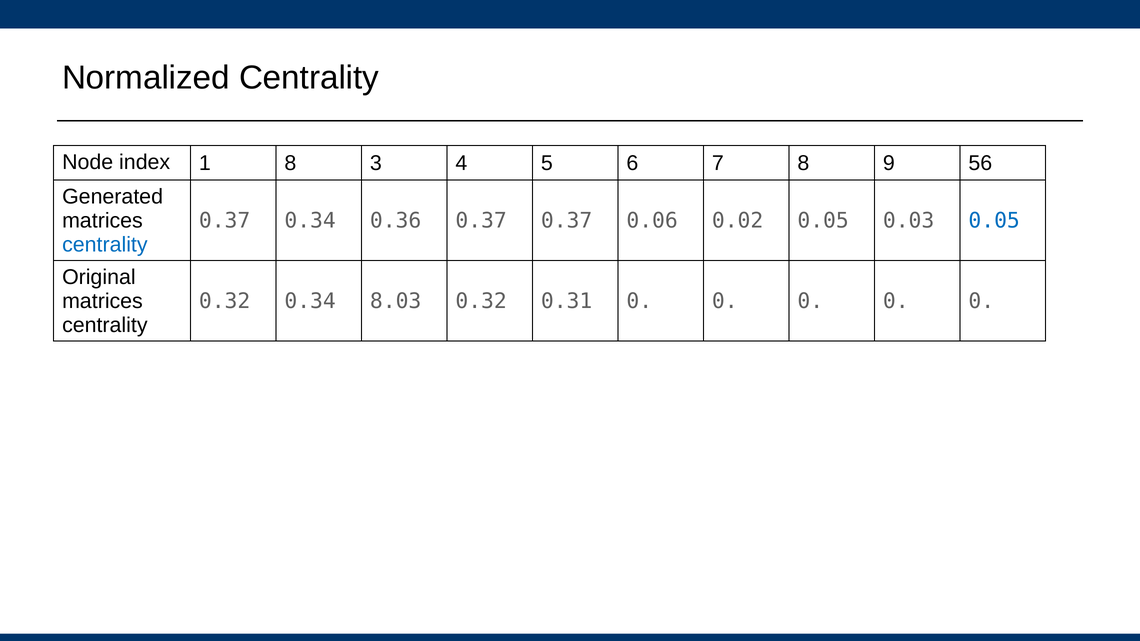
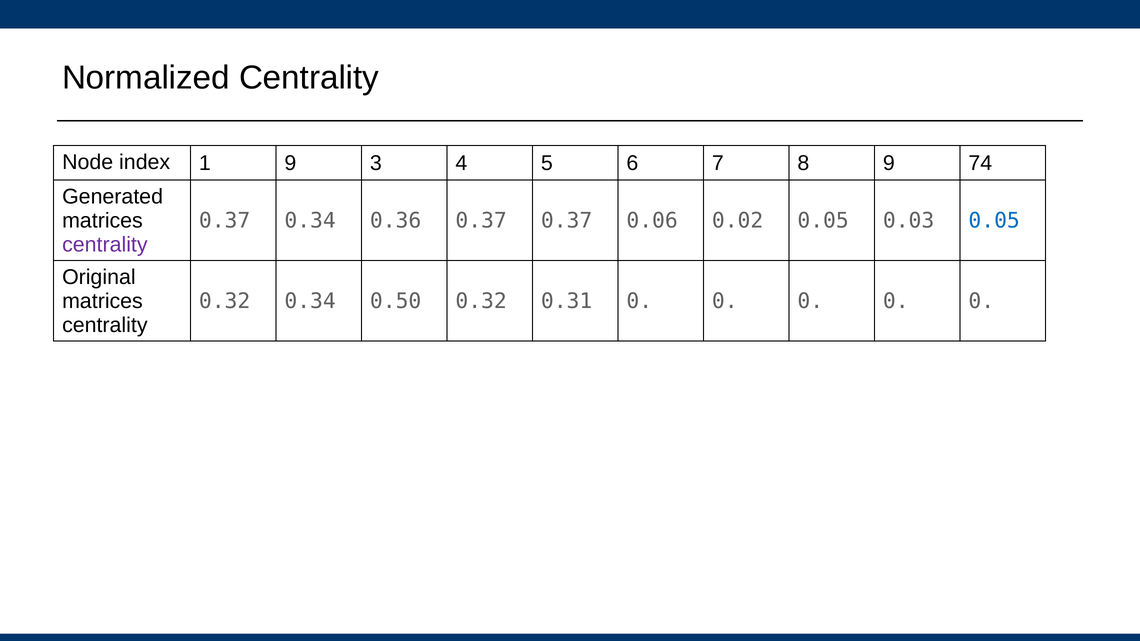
1 8: 8 -> 9 (290, 163)
56: 56 -> 74 (980, 163)
centrality colour: blue -> purple (105, 245)
8.03: 8.03 -> 0.50 (396, 301)
